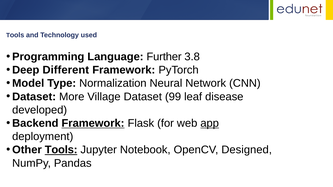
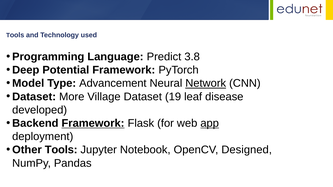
Further: Further -> Predict (164, 57)
Different: Different -> Potential (66, 70)
Normalization: Normalization -> Advancement (113, 83)
Network underline: none -> present (206, 83)
99: 99 -> 19 (173, 97)
Tools underline: present -> none (61, 150)
